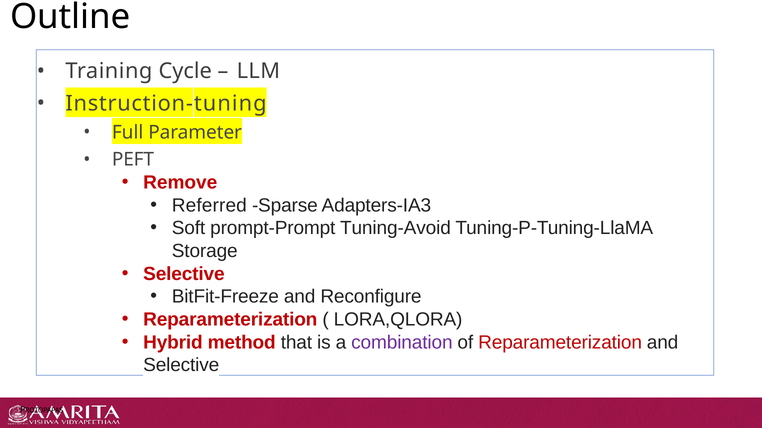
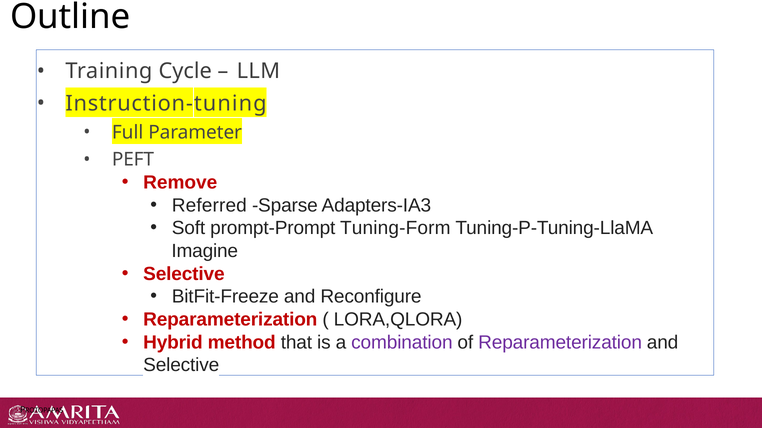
Tuning-Avoid: Tuning-Avoid -> Tuning-Form (395, 229)
Storage: Storage -> Imagine (205, 251)
Reparameterization colour: red -> purple (560, 343)
